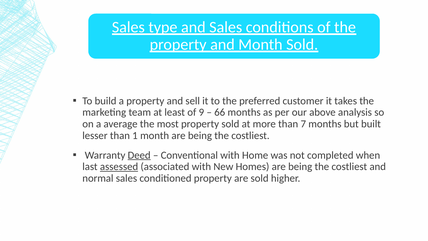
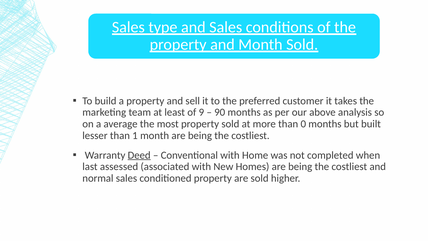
66: 66 -> 90 (220, 112)
7: 7 -> 0 (303, 124)
assessed underline: present -> none (119, 167)
